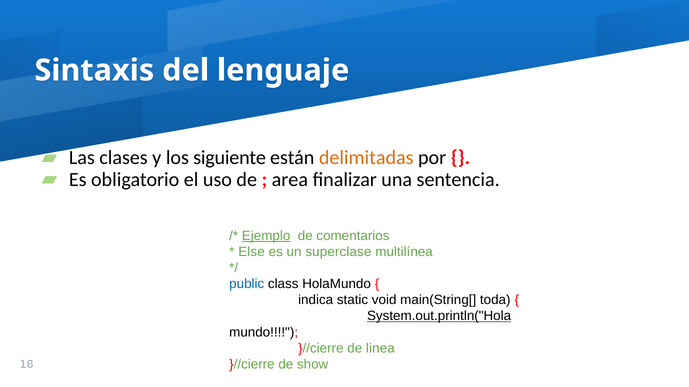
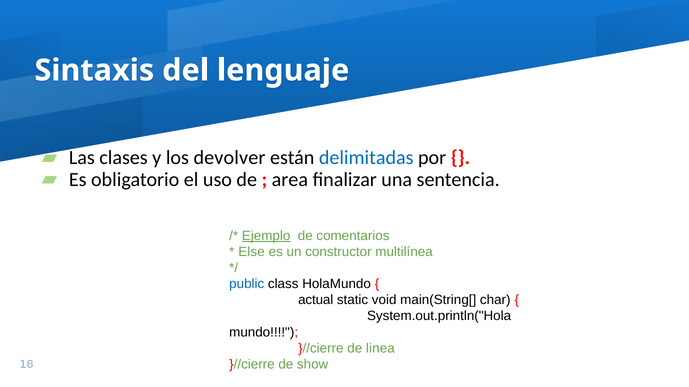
siguiente: siguiente -> devolver (229, 158)
delimitadas colour: orange -> blue (366, 158)
superclase: superclase -> constructor (338, 252)
indica: indica -> actual (316, 300)
toda: toda -> char (495, 300)
System.out.println("Hola underline: present -> none (439, 317)
